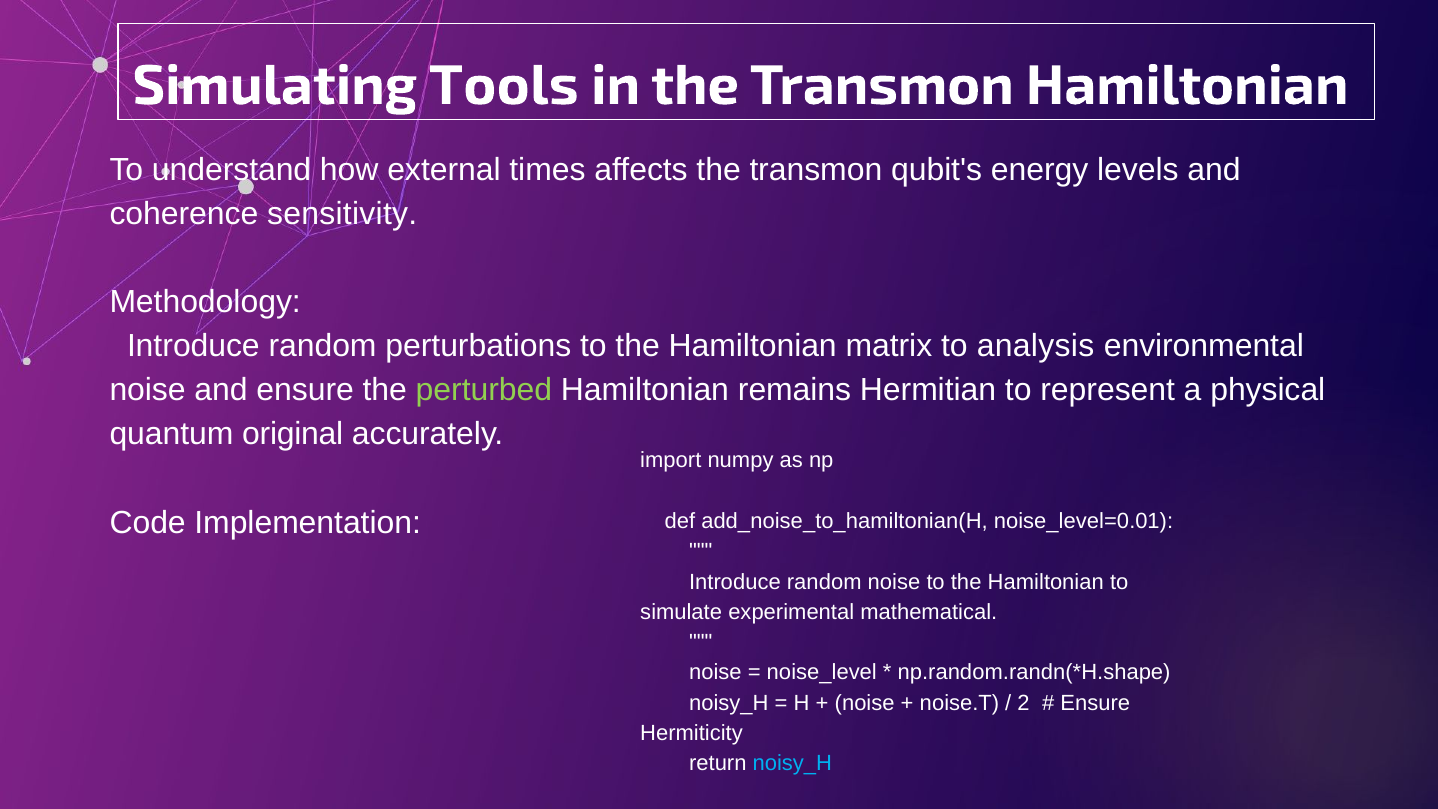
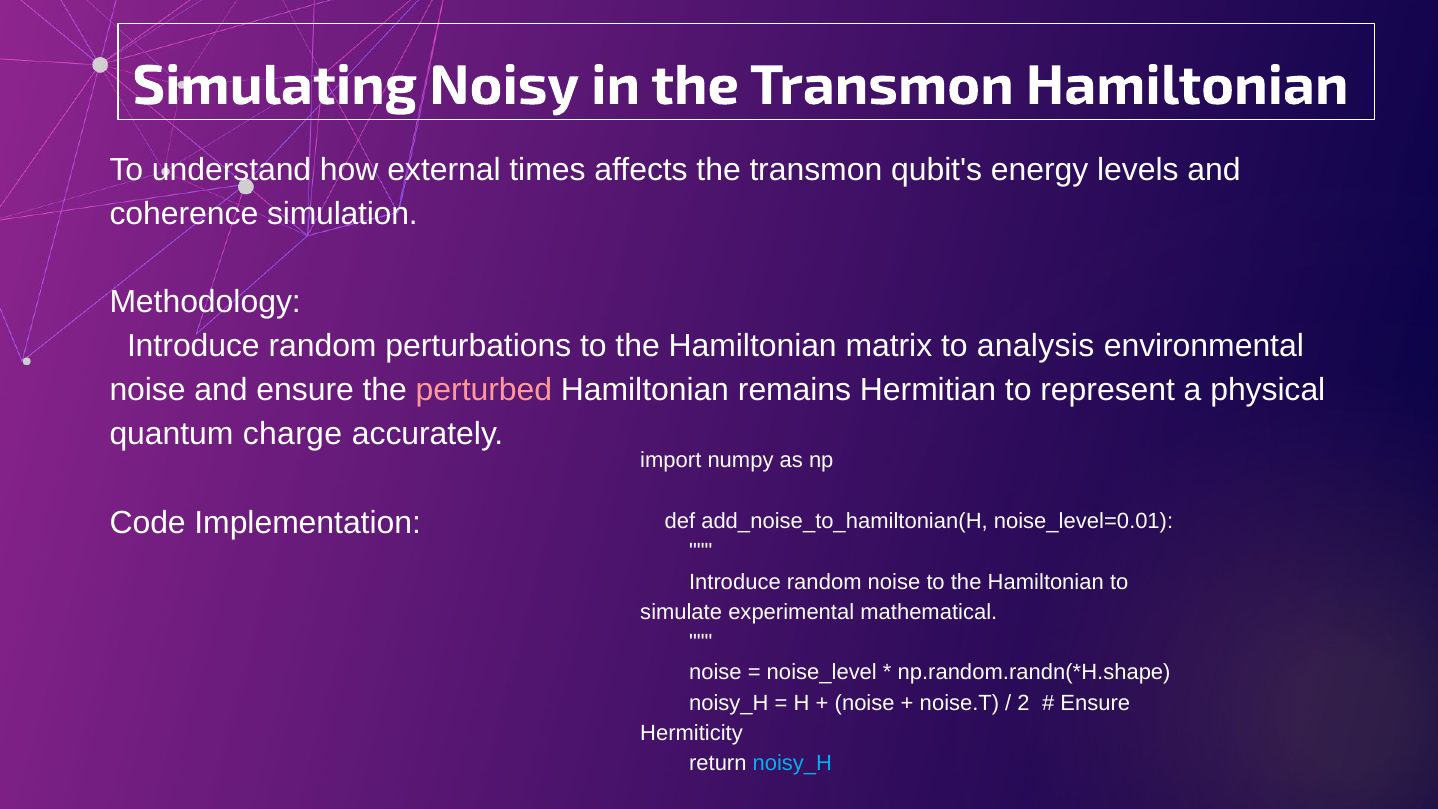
Tools: Tools -> Noisy (504, 85)
sensitivity: sensitivity -> simulation (342, 214)
perturbed colour: light green -> pink (484, 390)
original: original -> charge (292, 434)
